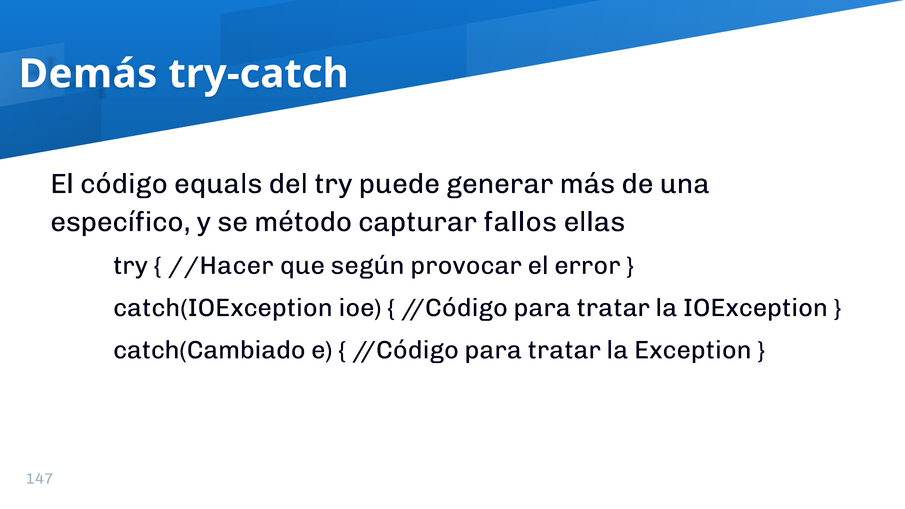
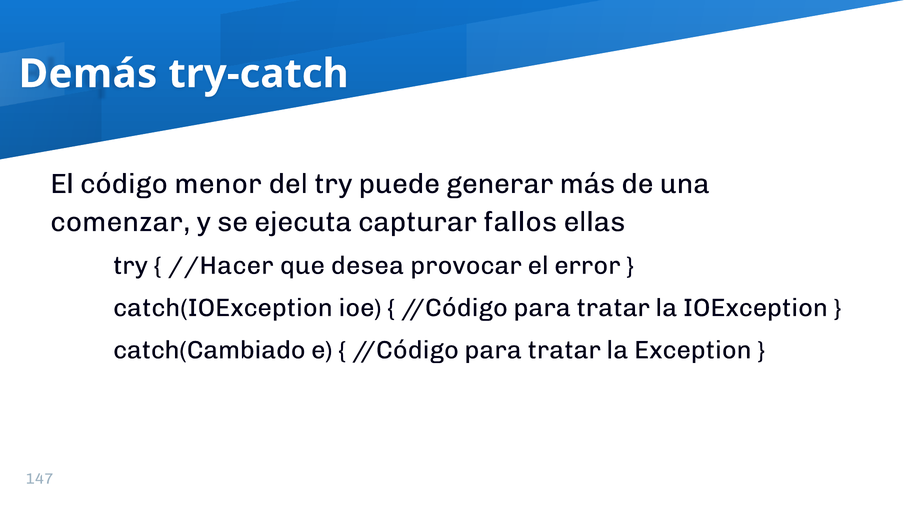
equals: equals -> menor (218, 184)
específico: específico -> comenzar (120, 222)
método: método -> ejecuta (303, 222)
según: según -> desea (368, 266)
